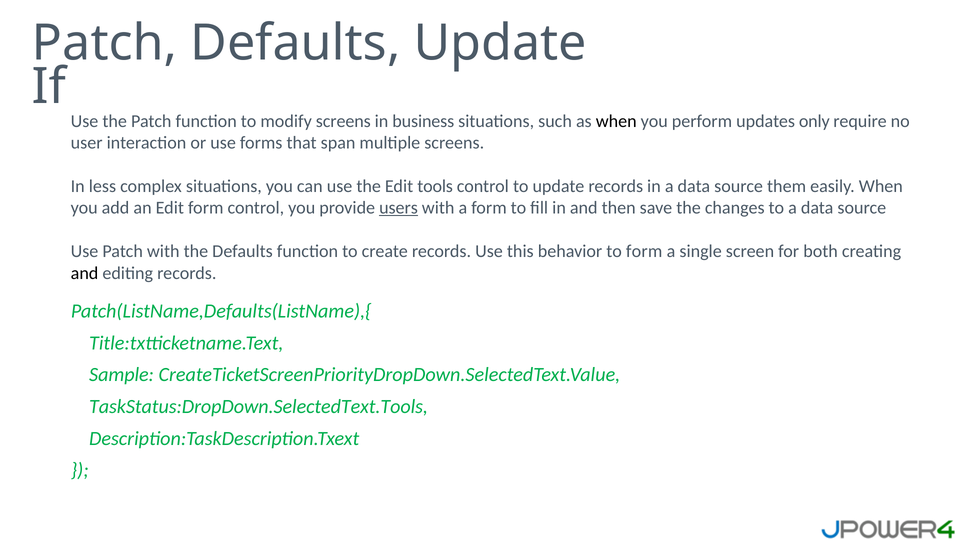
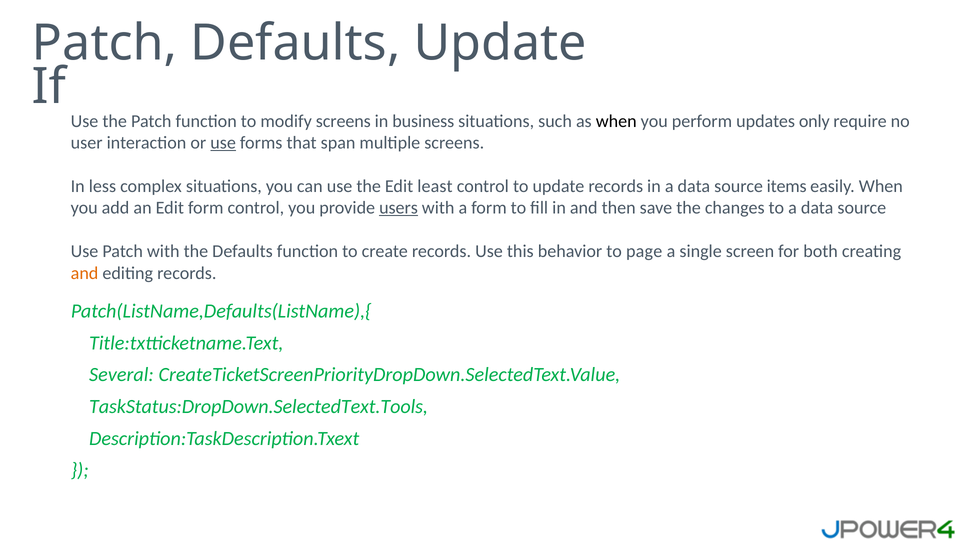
use underline: none -> present (223, 143)
tools: tools -> least (435, 186)
them: them -> items (787, 186)
to form: form -> page (644, 251)
and colour: black -> orange (85, 273)
Sample: Sample -> Several (121, 375)
